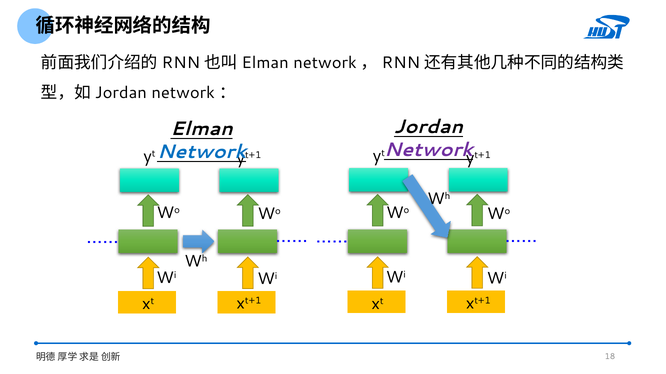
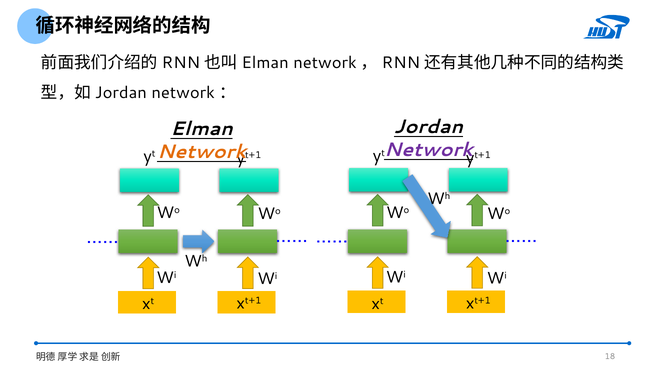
Network colour: blue -> orange (202, 152)
